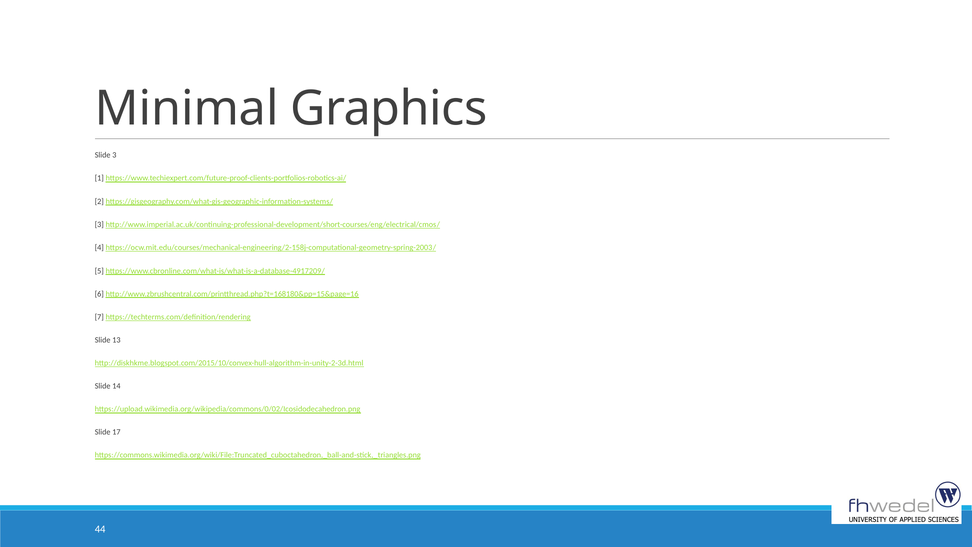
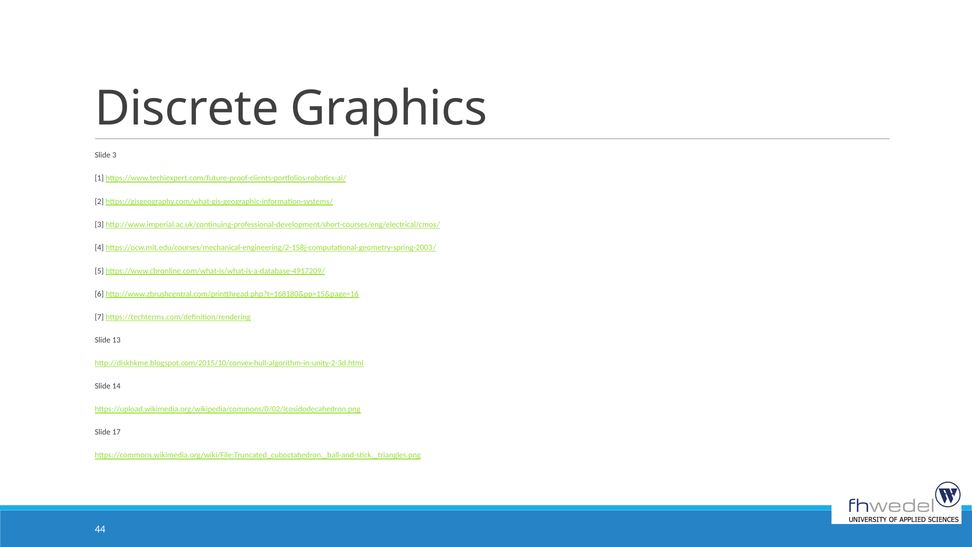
Minimal: Minimal -> Discrete (187, 109)
